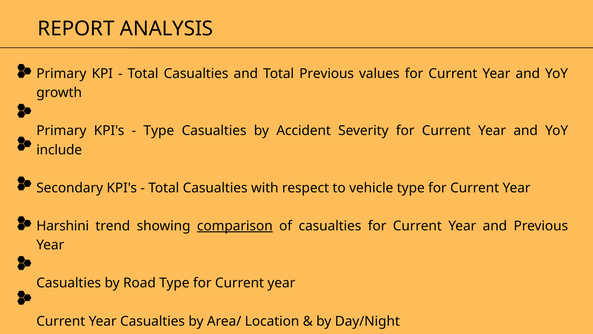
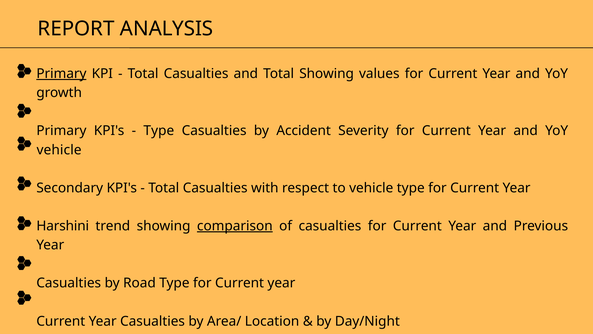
Primary underline: none -> present (61, 74)
Total Previous: Previous -> Showing (327, 74)
include: include -> vehicle (59, 150)
